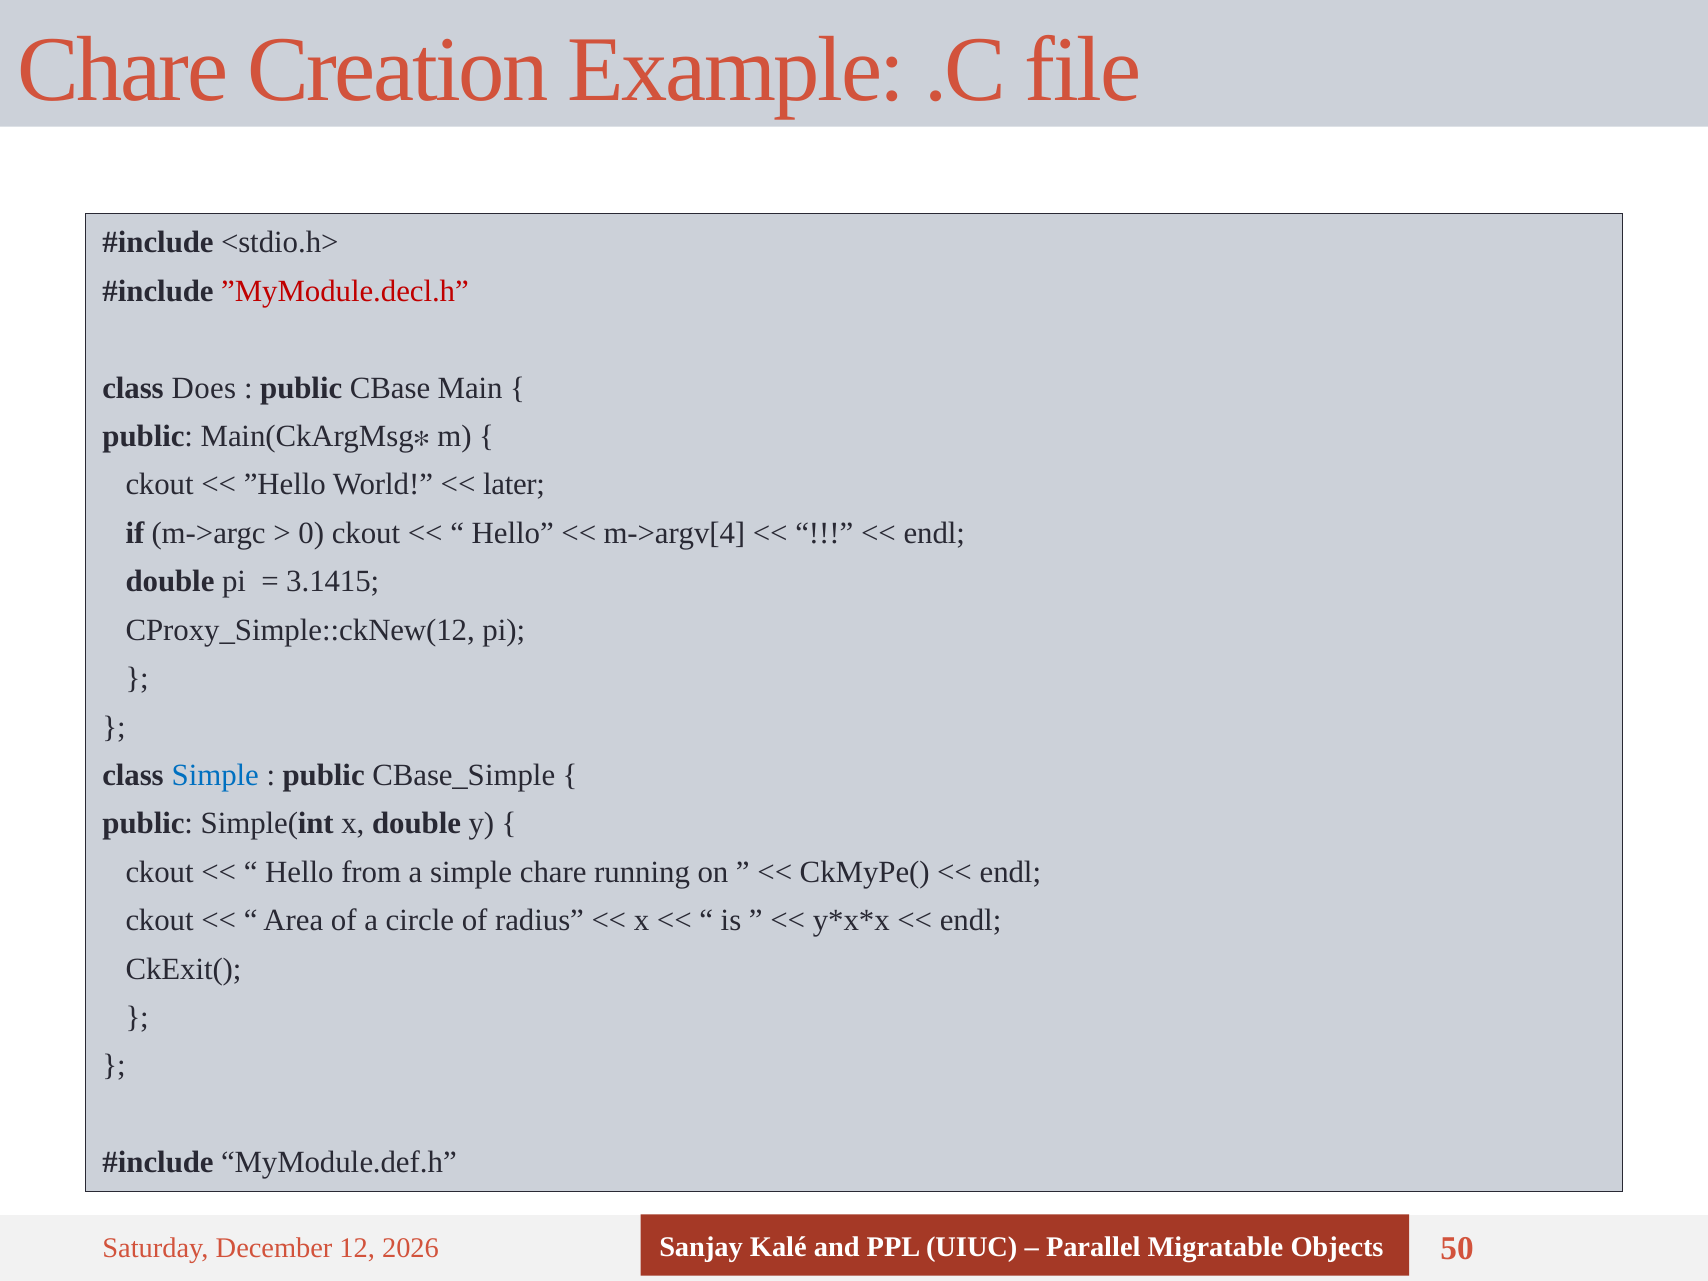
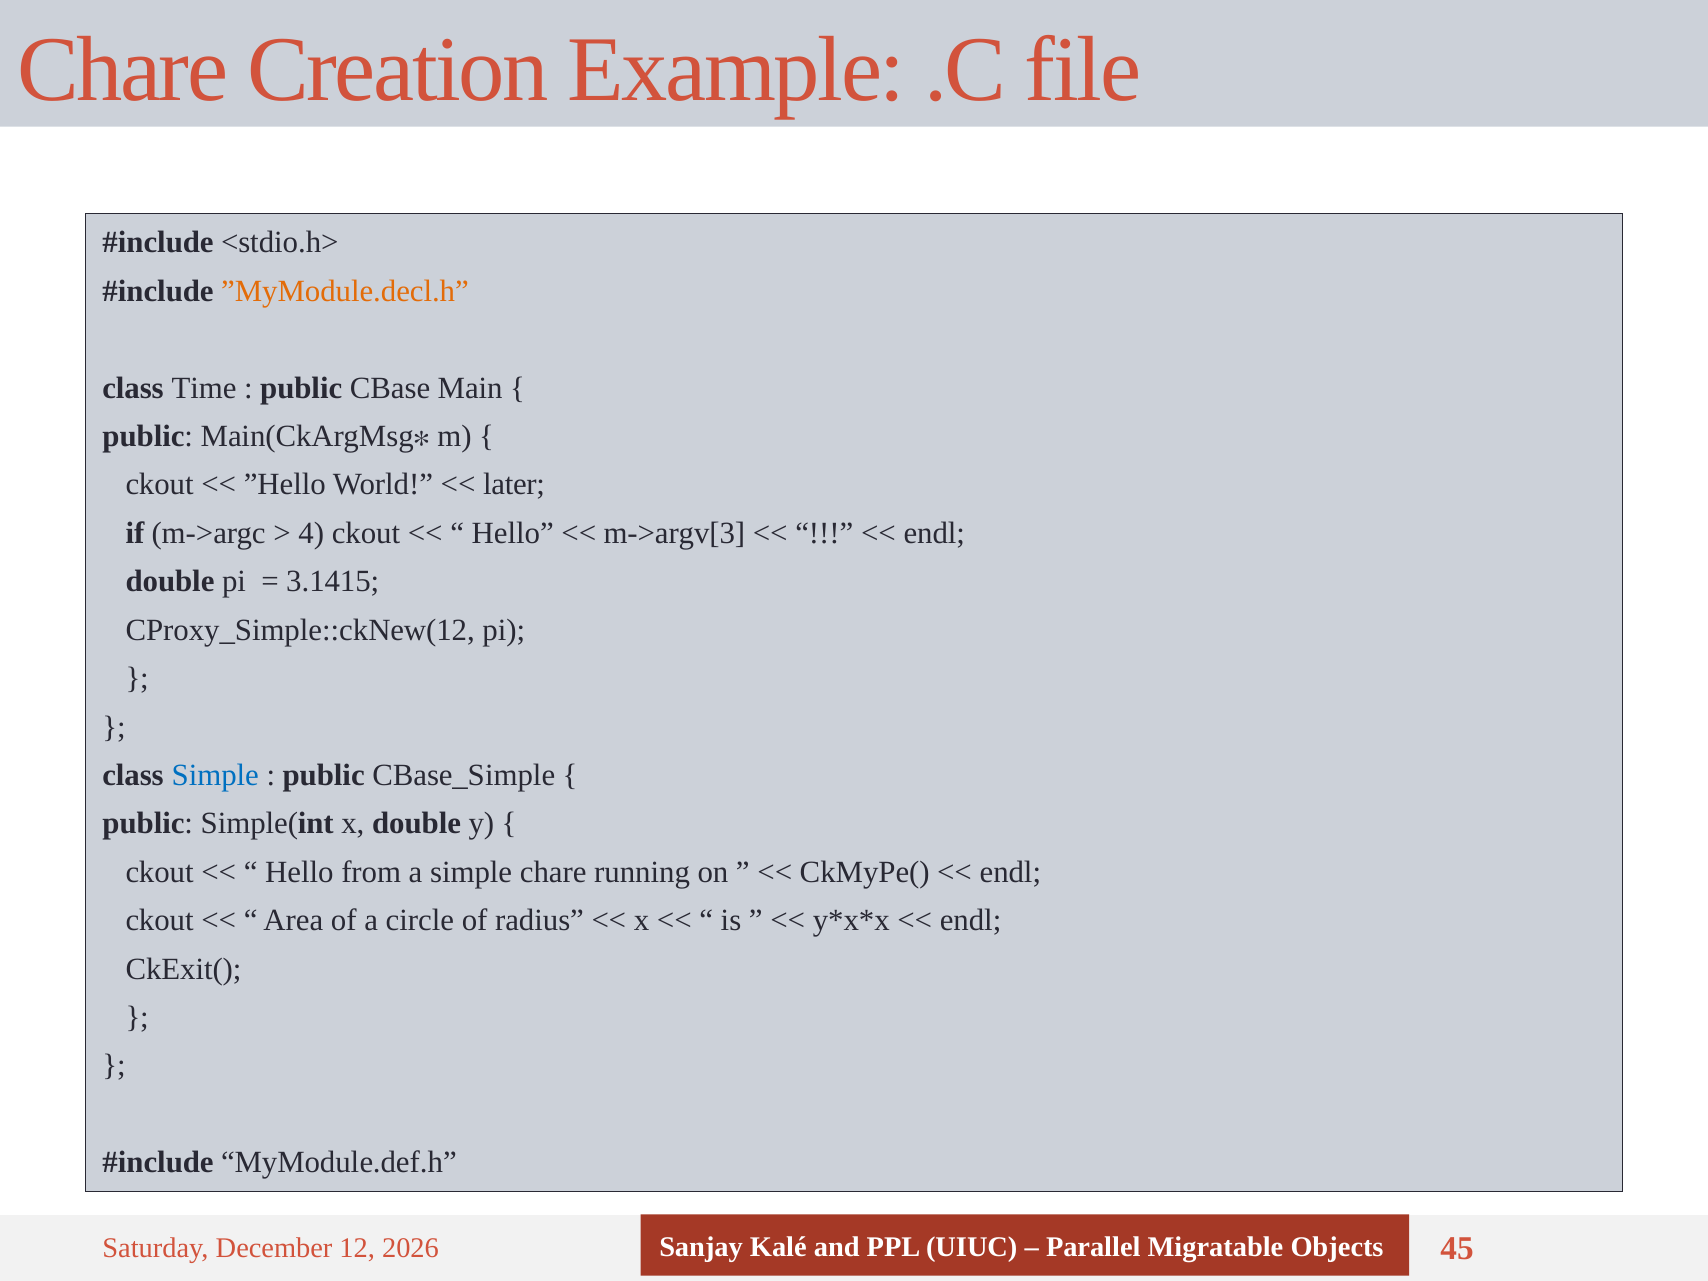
”MyModule.decl.h colour: red -> orange (345, 291)
Does: Does -> Time (204, 388)
0: 0 -> 4 (311, 533)
m->argv[4: m->argv[4 -> m->argv[3 (674, 533)
50: 50 -> 45 (1457, 1248)
